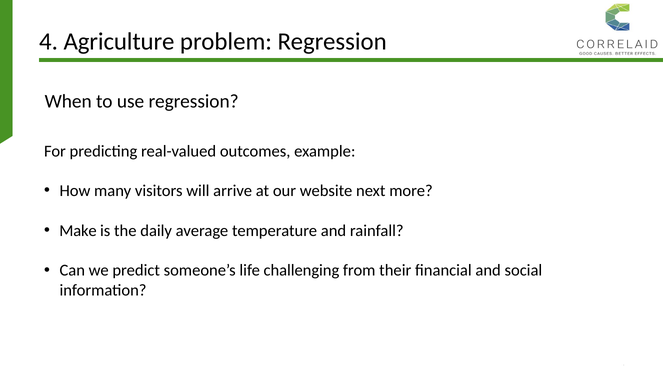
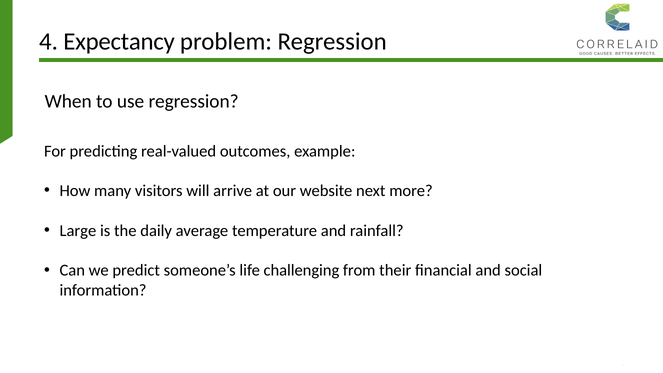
Agriculture: Agriculture -> Expectancy (119, 42)
Make: Make -> Large (78, 231)
